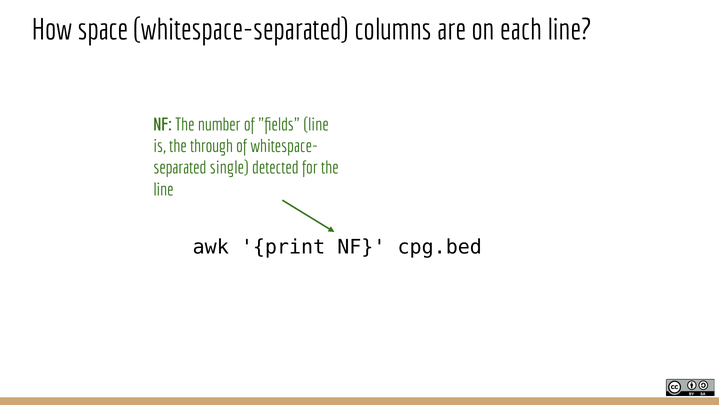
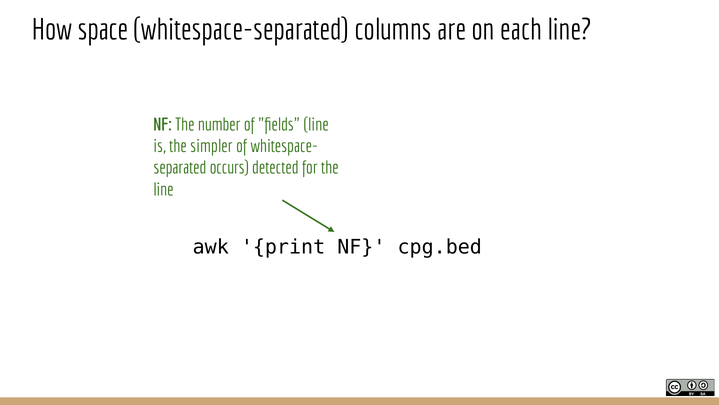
through: through -> simpler (211, 146)
single: single -> occurs (229, 168)
